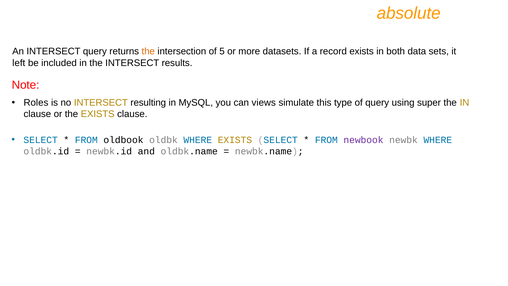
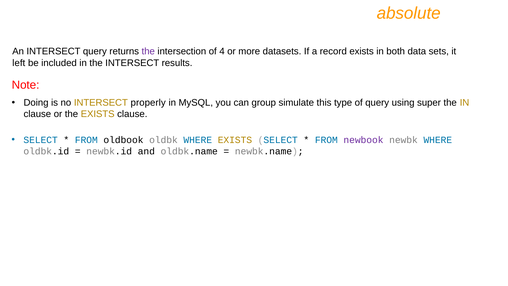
the colour: orange -> purple (148, 51)
5: 5 -> 4 (222, 51)
Roles: Roles -> Doing (36, 103)
resulting: resulting -> properly (148, 103)
views: views -> group (264, 103)
